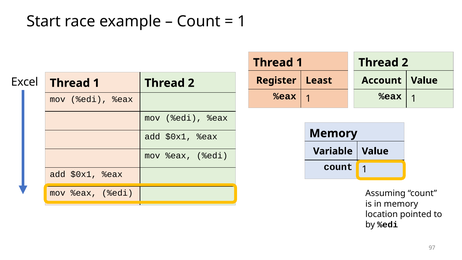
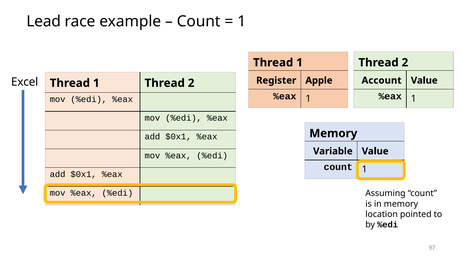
Start: Start -> Lead (44, 22)
Least: Least -> Apple (319, 80)
